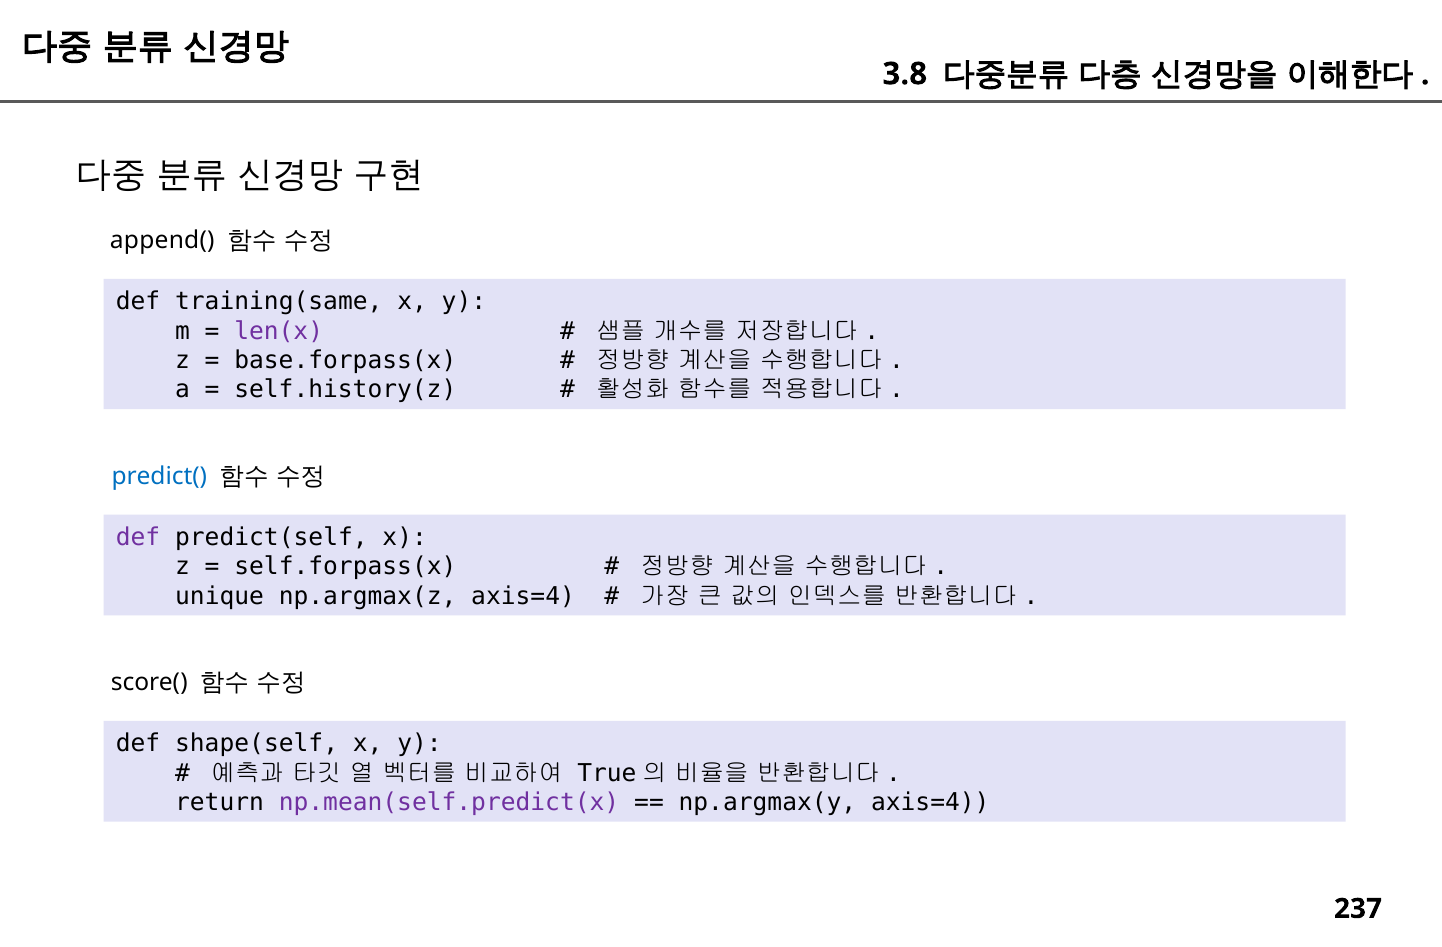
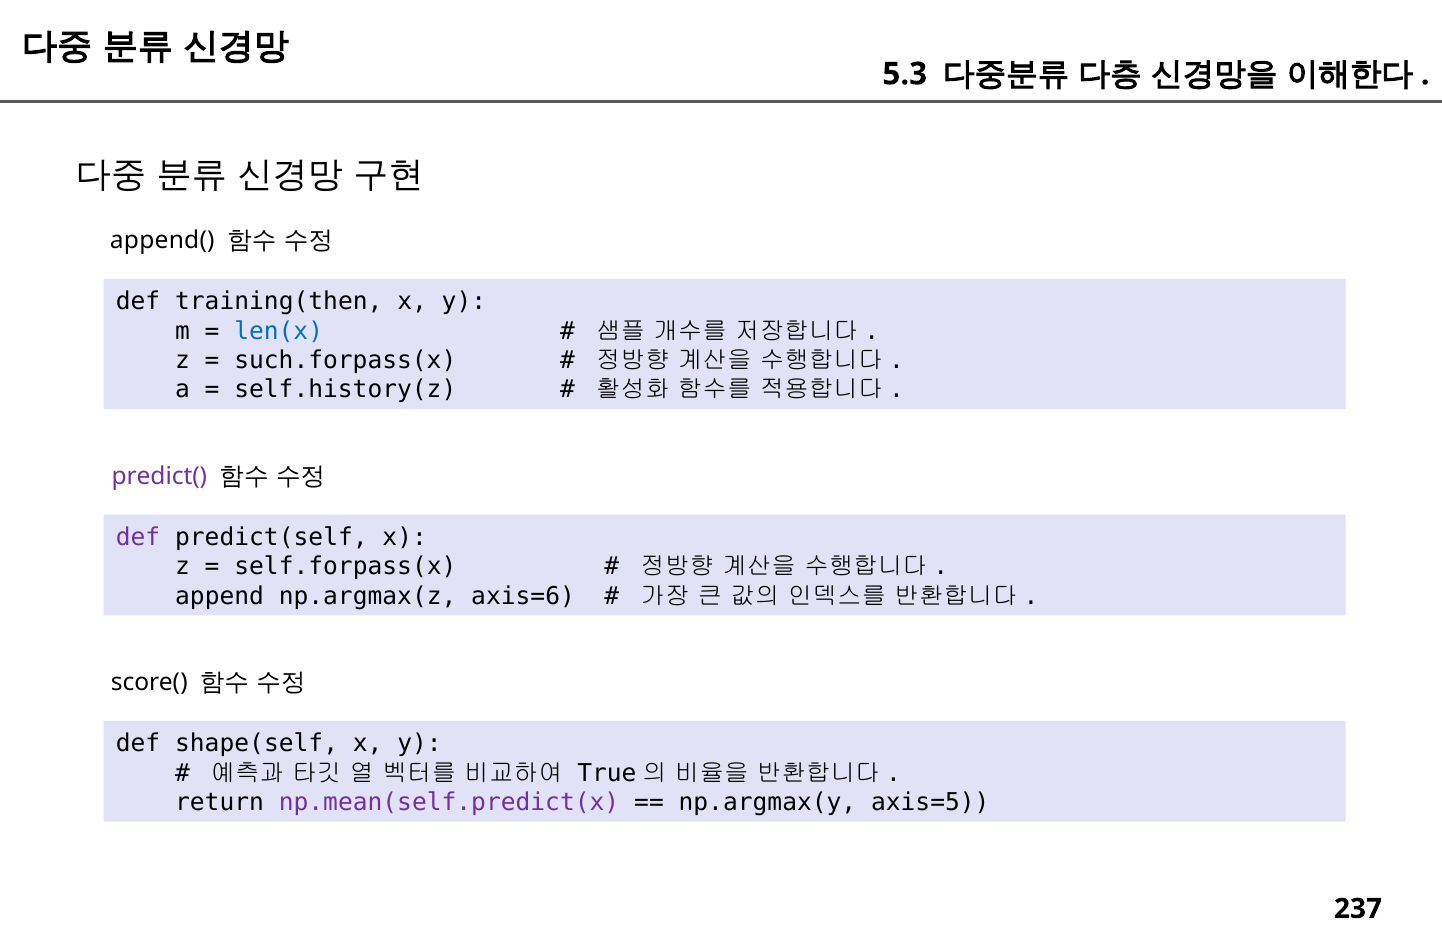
3.8: 3.8 -> 5.3 (905, 74)
training(same: training(same -> training(then (279, 301)
len(x colour: purple -> blue (279, 331)
base.forpass(x: base.forpass(x -> such.forpass(x (345, 360)
predict( colour: blue -> purple (159, 476)
unique: unique -> append (220, 596)
np.argmax(z axis=4: axis=4 -> axis=6 (523, 596)
np.argmax(y axis=4: axis=4 -> axis=5 (930, 803)
